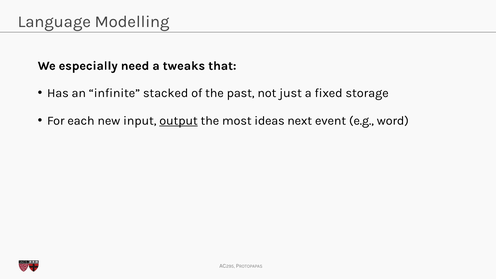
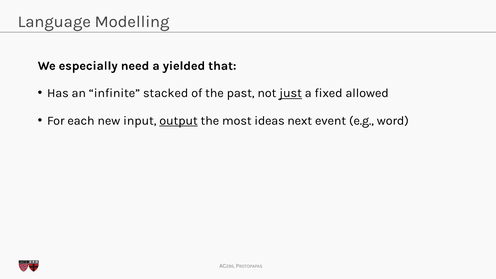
tweaks: tweaks -> yielded (184, 66)
just underline: none -> present (291, 93)
storage: storage -> allowed (367, 93)
